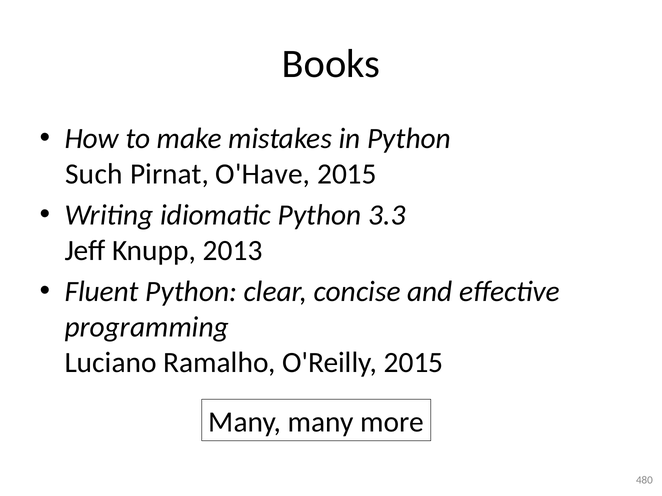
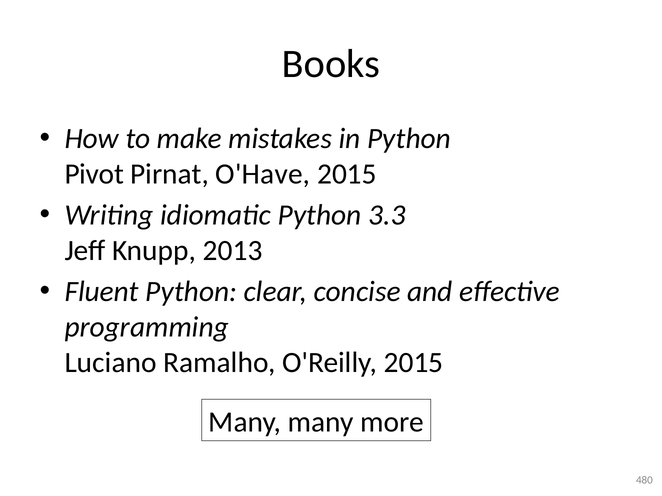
Such: Such -> Pivot (94, 174)
